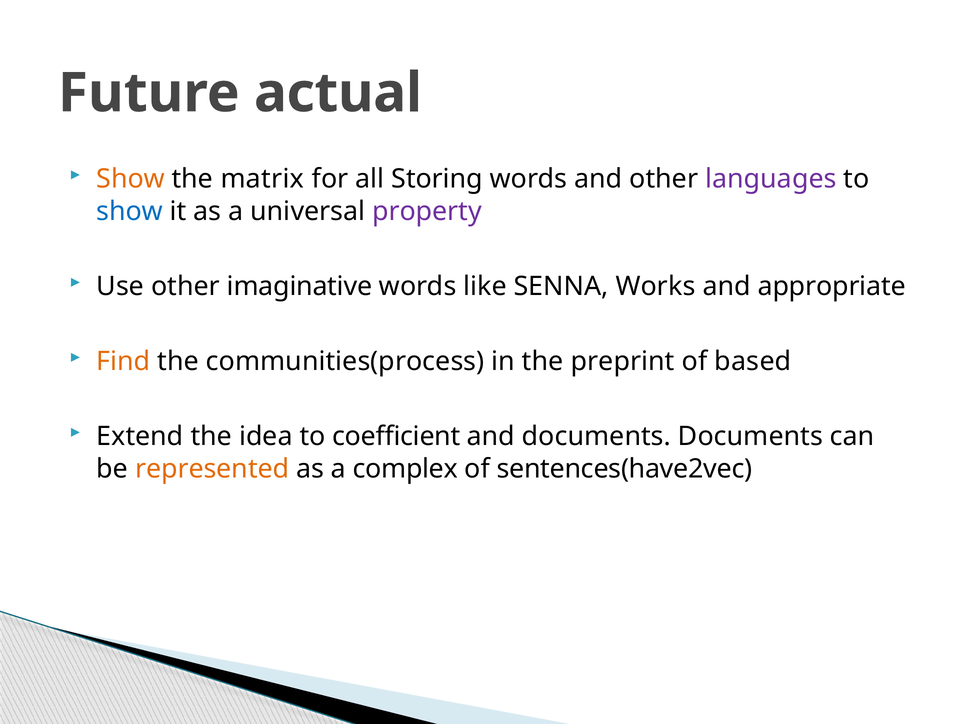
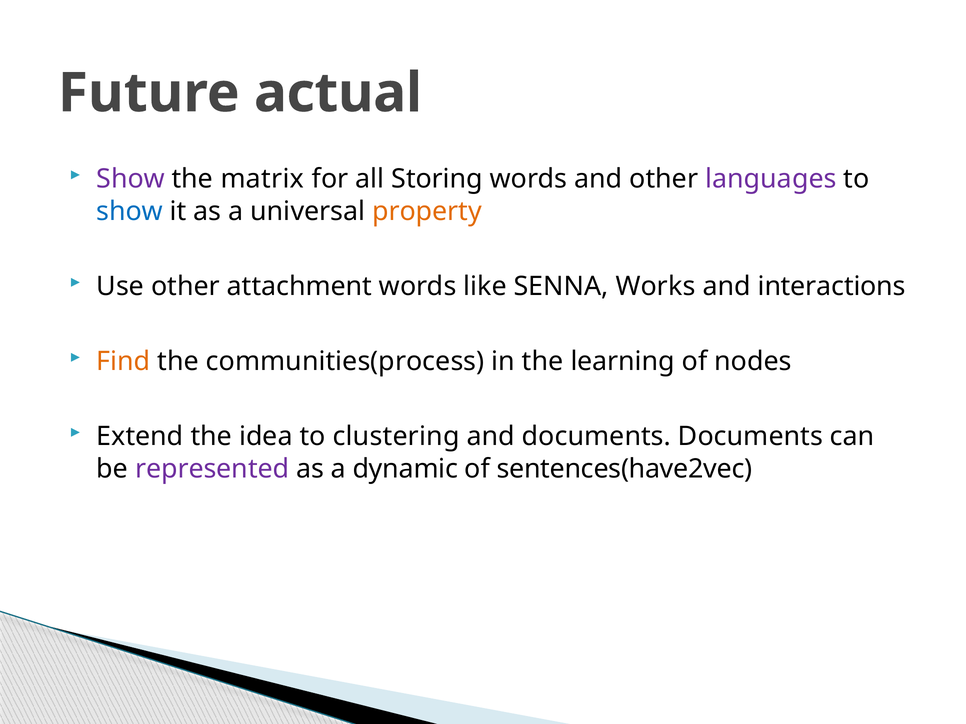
Show colour: orange -> purple (131, 179)
property colour: purple -> orange (427, 211)
imaginative: imaginative -> attachment (299, 287)
appropriate: appropriate -> interactions (832, 287)
preprint: preprint -> learning (623, 362)
based: based -> nodes (753, 362)
coefficient: coefficient -> clustering (396, 437)
represented colour: orange -> purple (212, 469)
complex: complex -> dynamic (405, 469)
